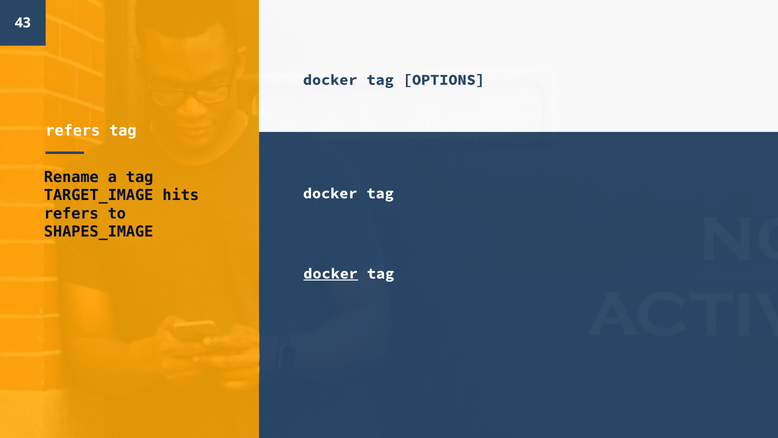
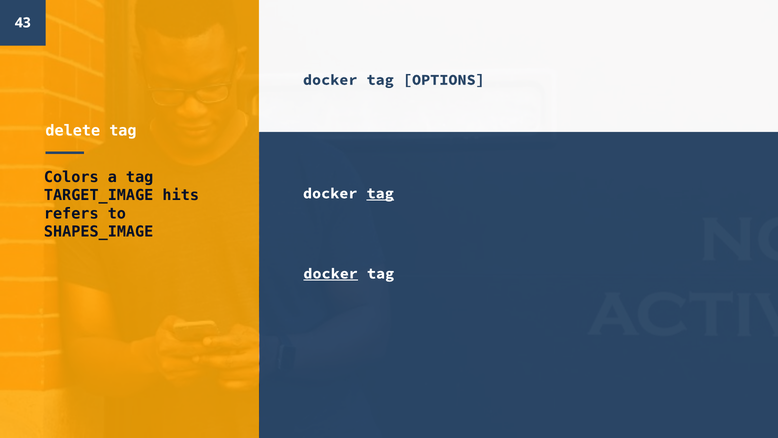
refers: refers -> delete (73, 130)
Rename: Rename -> Colors (71, 177)
tag underline: none -> present (380, 193)
